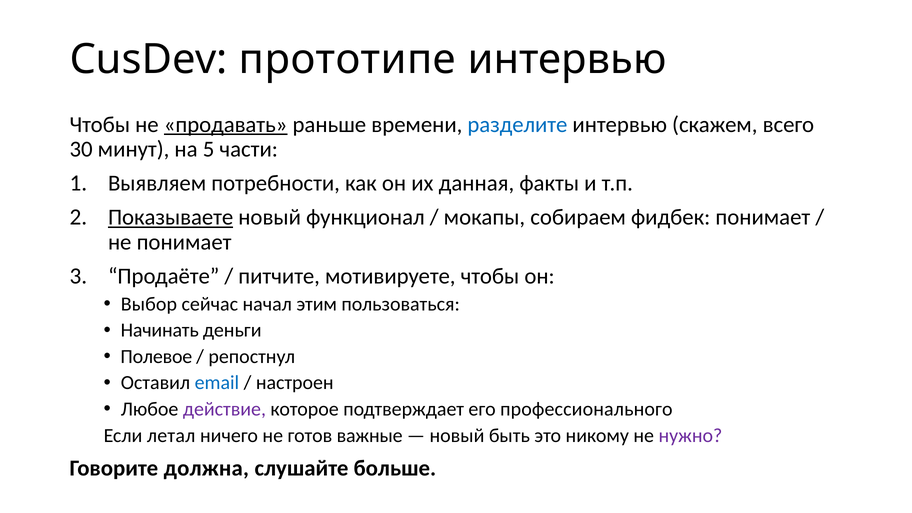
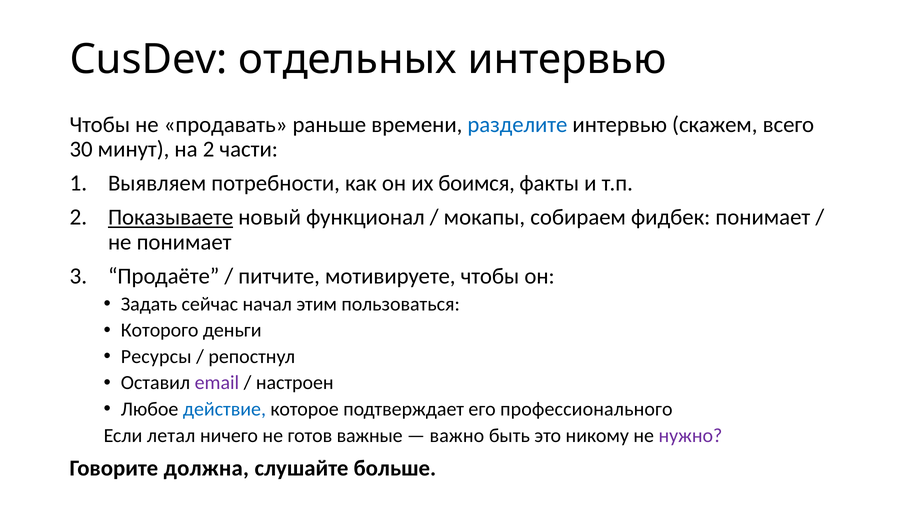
прототипе: прототипе -> отдельных (348, 59)
продавать underline: present -> none (226, 125)
на 5: 5 -> 2 (209, 149)
данная: данная -> боимся (477, 183)
Выбор: Выбор -> Задать (149, 304)
Начинать: Начинать -> Которого (160, 330)
Полевое: Полевое -> Ресурсы (156, 357)
email colour: blue -> purple (217, 383)
действие colour: purple -> blue (224, 409)
новый: новый -> важно (457, 435)
